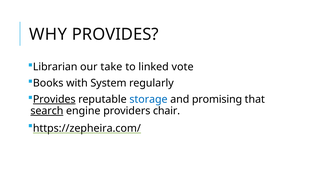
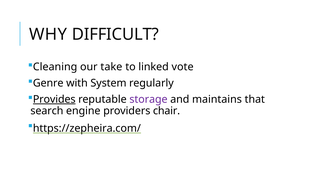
WHY PROVIDES: PROVIDES -> DIFFICULT (115, 34)
Librarian: Librarian -> Cleaning (55, 67)
Books: Books -> Genre (48, 83)
storage colour: blue -> purple (148, 99)
promising: promising -> maintains (217, 99)
search underline: present -> none (47, 110)
